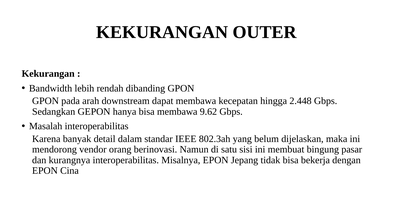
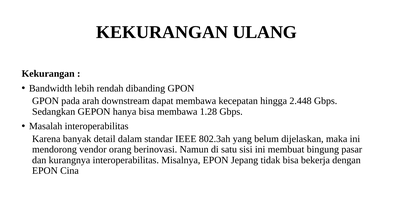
OUTER: OUTER -> ULANG (265, 32)
9.62: 9.62 -> 1.28 (208, 112)
